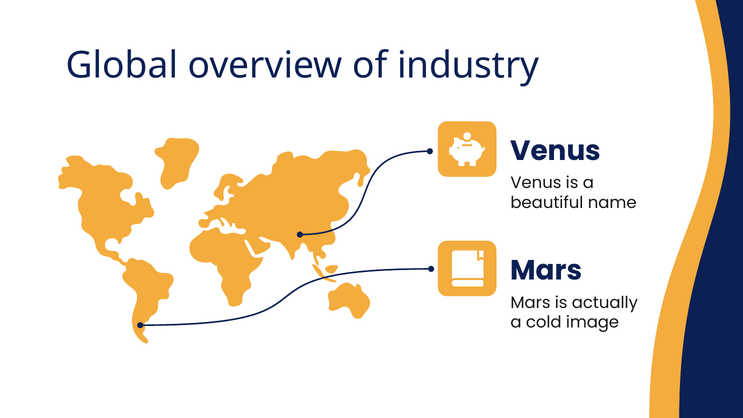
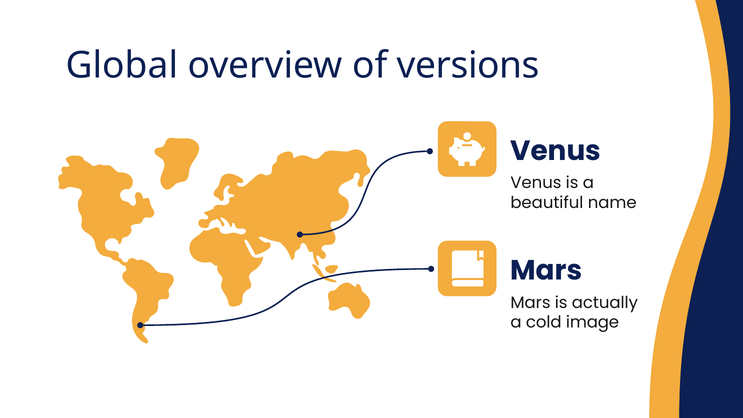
industry: industry -> versions (468, 66)
